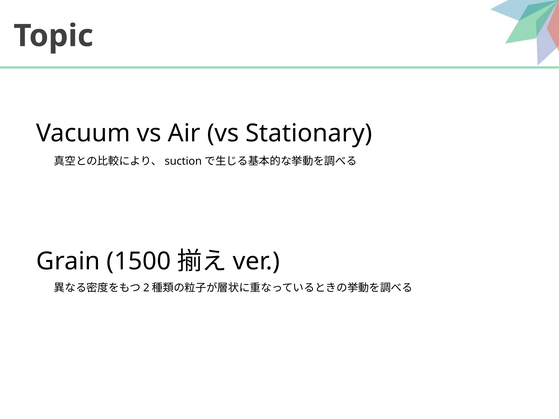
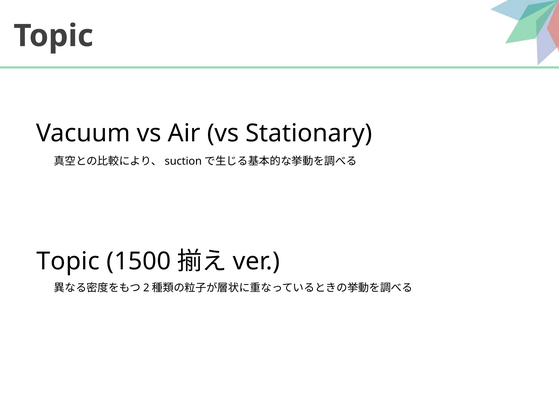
Grain: Grain -> Topic (68, 262)
